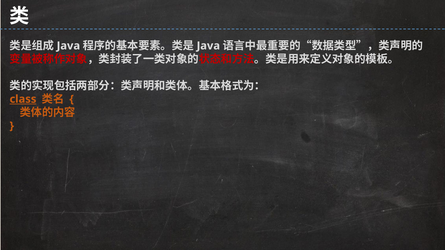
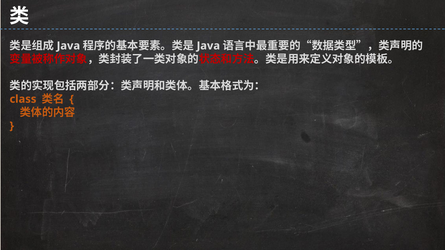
class underline: present -> none (23, 99)
